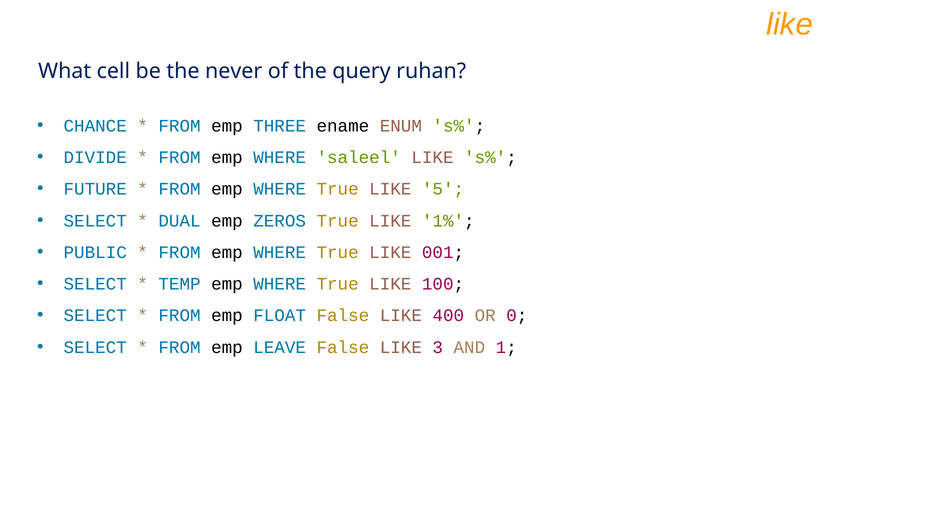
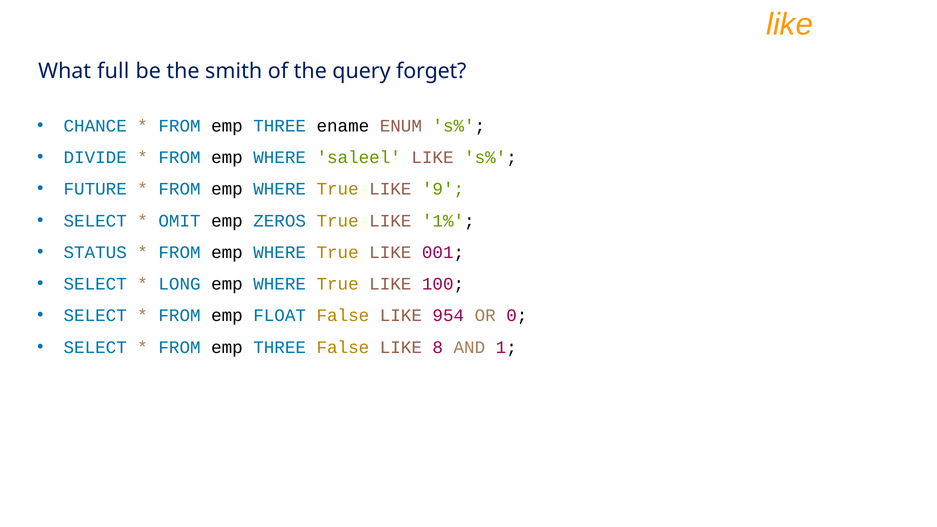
cell: cell -> full (113, 71)
never: never -> smith (234, 71)
ruhan: ruhan -> forget (431, 71)
5: 5 -> 9 (443, 189)
DUAL: DUAL -> OMIT (180, 221)
PUBLIC: PUBLIC -> STATUS (95, 252)
TEMP: TEMP -> LONG (180, 284)
400: 400 -> 954 (448, 316)
LEAVE: LEAVE -> THREE (280, 347)
3: 3 -> 8 (438, 347)
